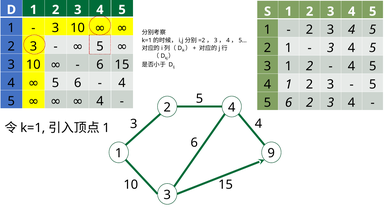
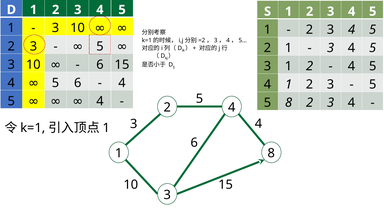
6: 6 -> 8 (289, 103)
1 9: 9 -> 8 (271, 153)
